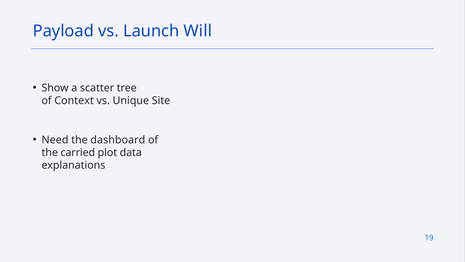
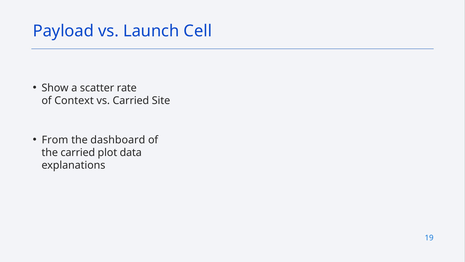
Will: Will -> Cell (198, 31)
tree: tree -> rate (127, 88)
vs Unique: Unique -> Carried (131, 101)
Need: Need -> From (55, 140)
